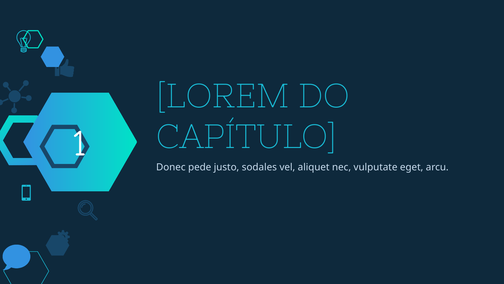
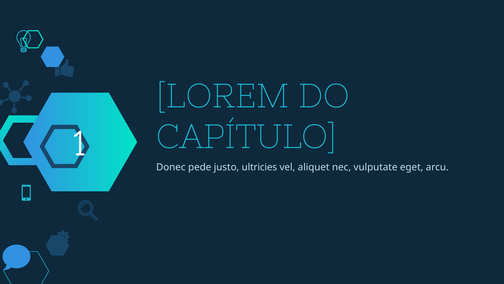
sodales: sodales -> ultricies (259, 167)
